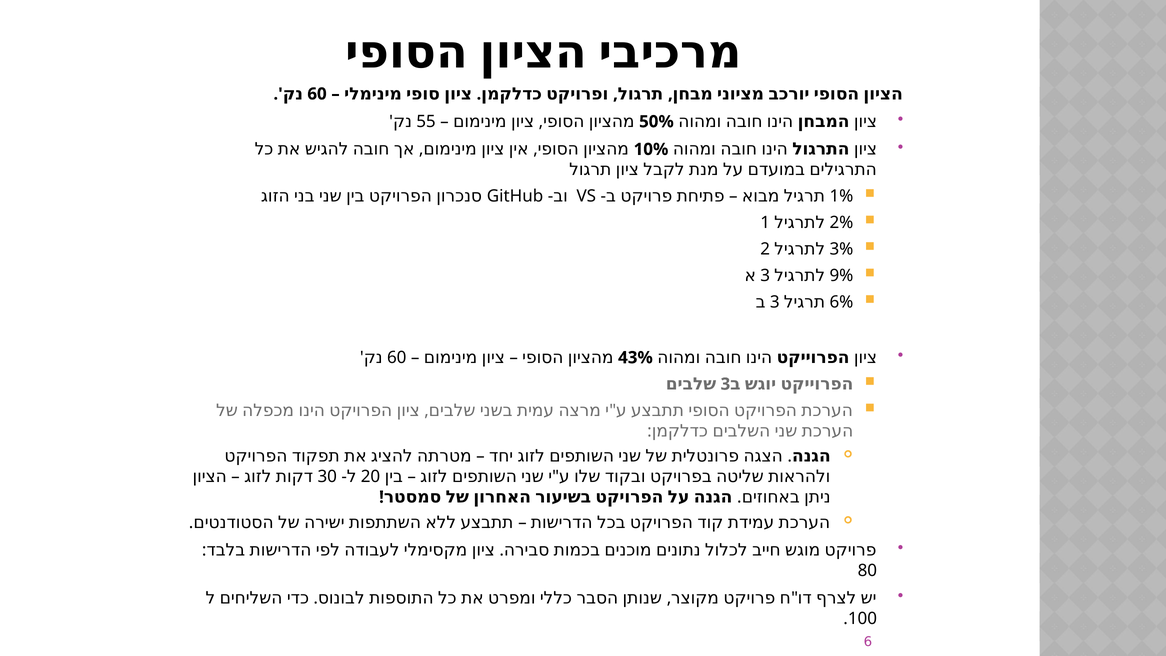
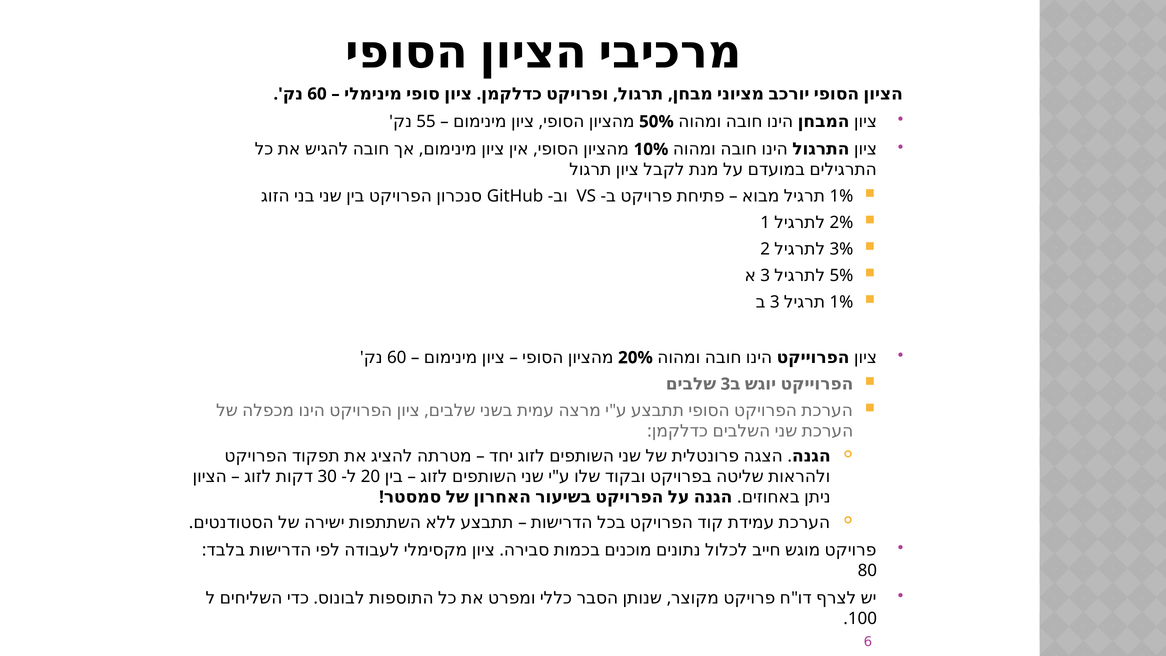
9%: 9% -> 5% (841, 276)
6%: 6% -> 1% (841, 302)
43%: 43% -> 20% (635, 358)
